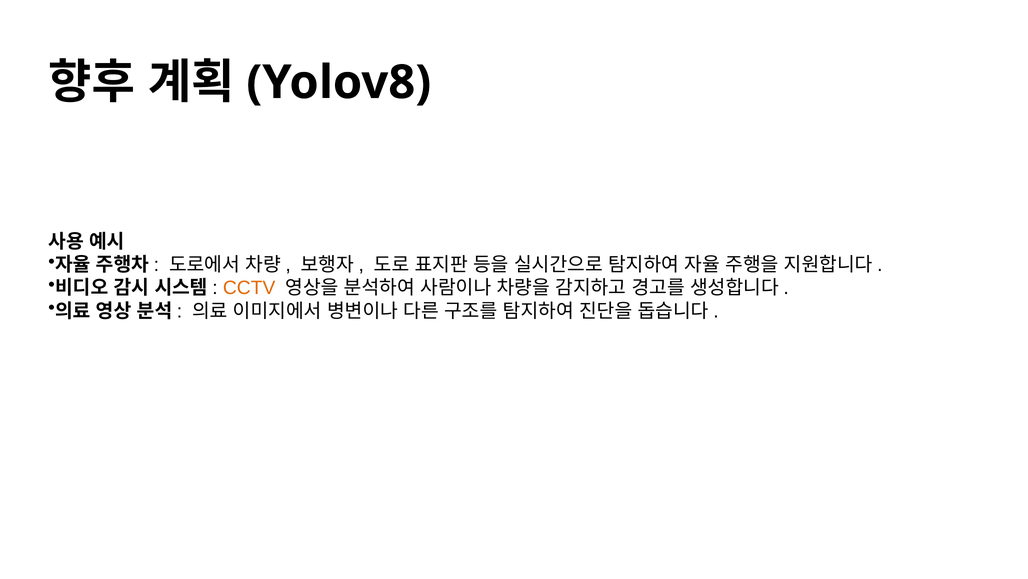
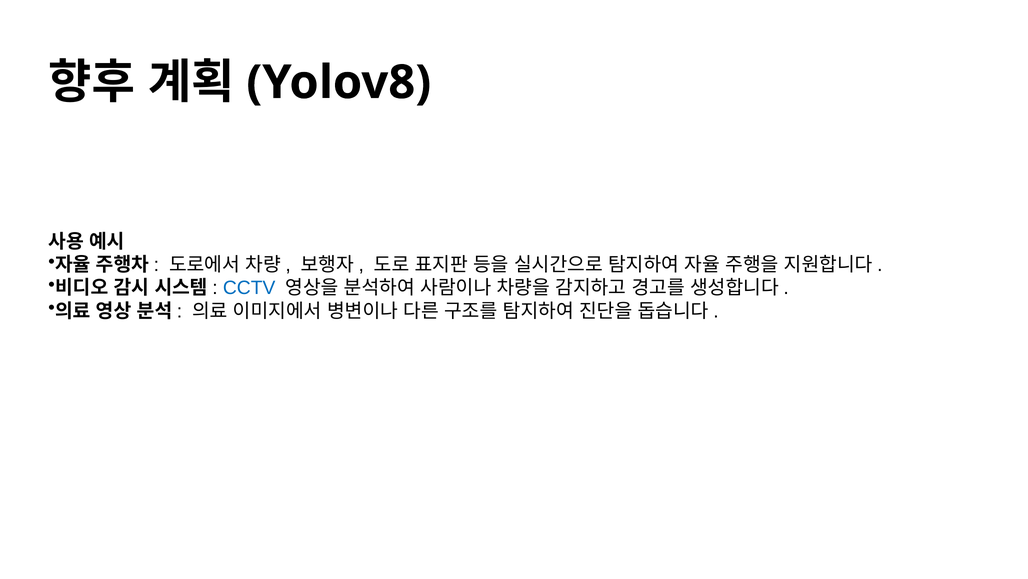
CCTV colour: orange -> blue (249, 288)
